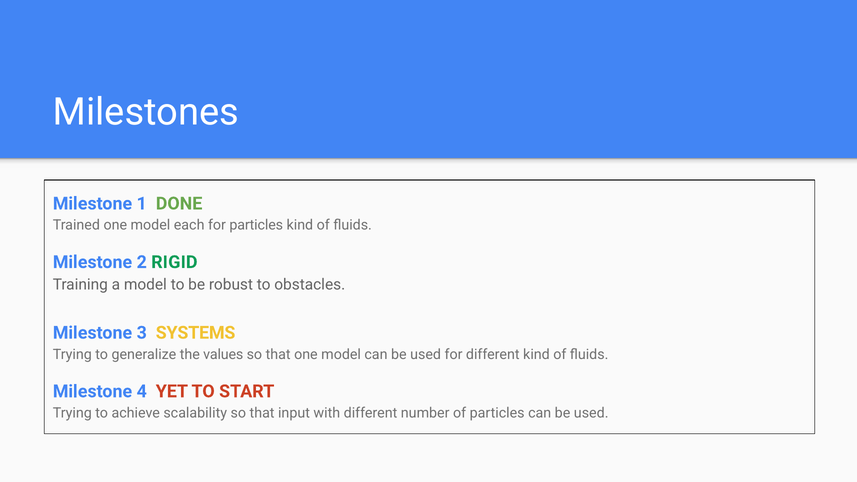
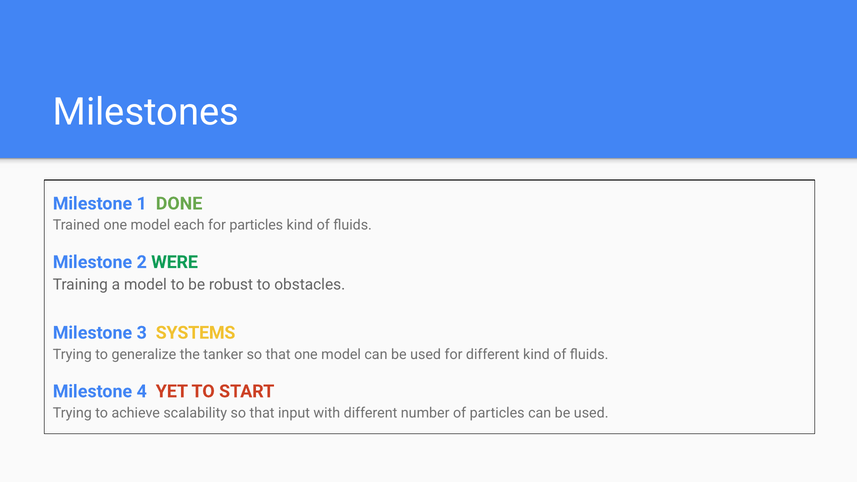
RIGID: RIGID -> WERE (175, 262)
values: values -> tanker (223, 354)
